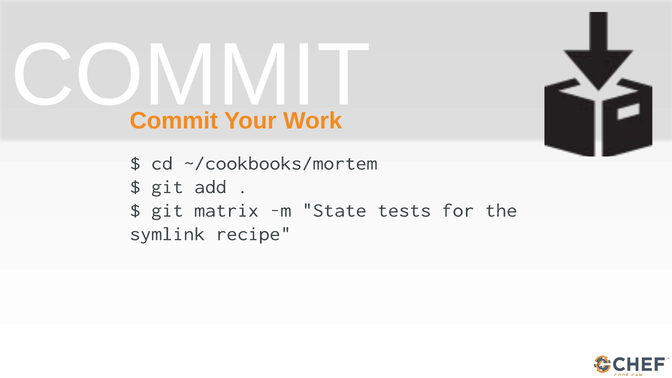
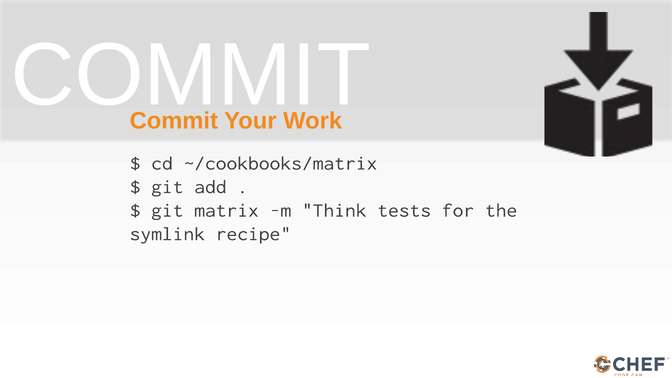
~/cookbooks/mortem: ~/cookbooks/mortem -> ~/cookbooks/matrix (280, 163)
State: State -> Think (334, 210)
